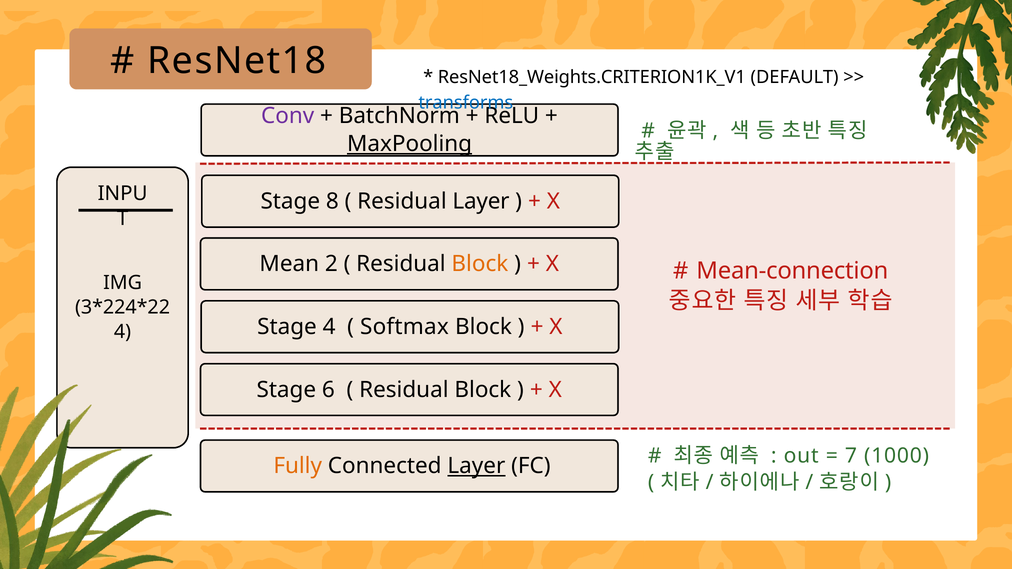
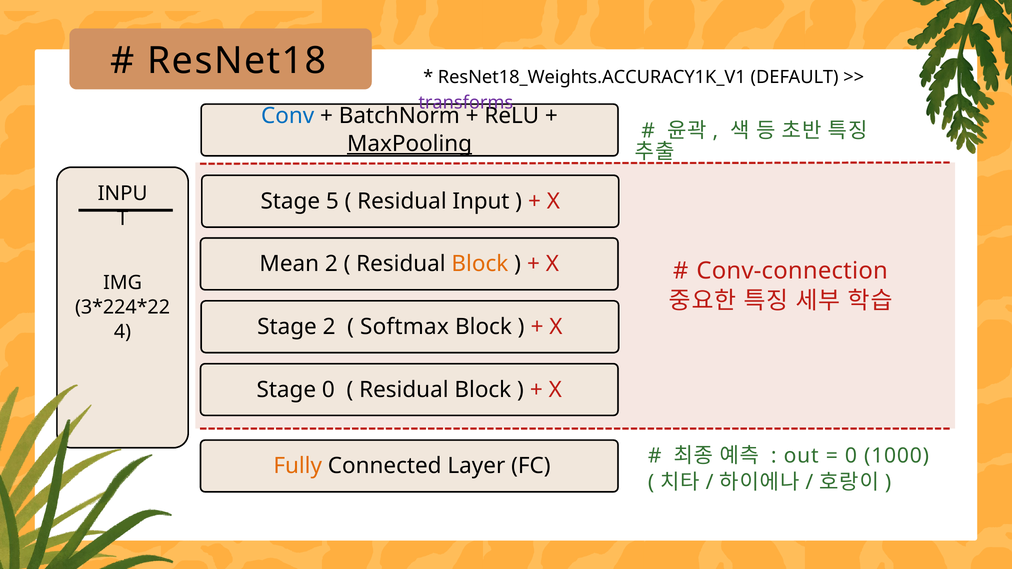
ResNet18_Weights.CRITERION1K_V1: ResNet18_Weights.CRITERION1K_V1 -> ResNet18_Weights.ACCURACY1K_V1 (592, 77)
transforms colour: blue -> purple (466, 103)
Conv colour: purple -> blue (288, 116)
8: 8 -> 5 (332, 201)
Residual Layer: Layer -> Input (481, 201)
Mean-connection: Mean-connection -> Conv-connection (792, 271)
Stage 4: 4 -> 2 (329, 327)
Stage 6: 6 -> 0 (328, 390)
7: 7 -> 0 (851, 456)
Layer underline: present -> none (476, 466)
